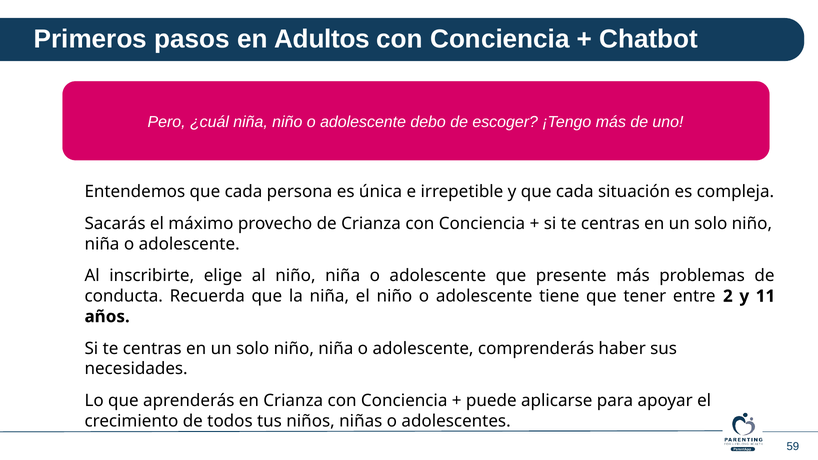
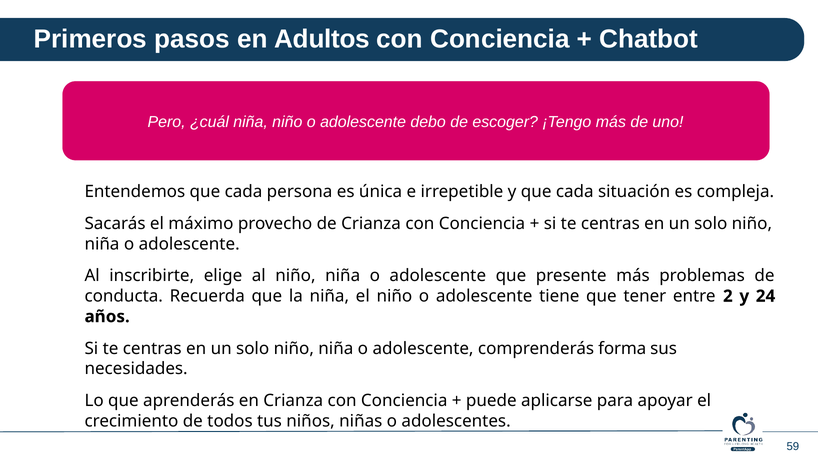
11: 11 -> 24 (765, 296)
haber: haber -> forma (622, 349)
